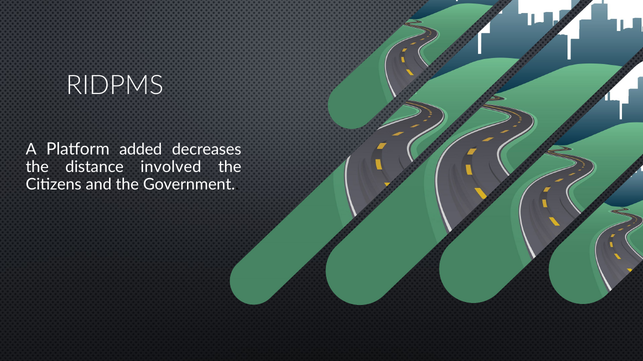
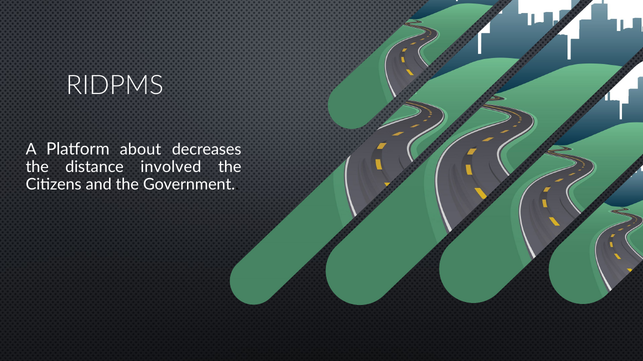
added: added -> about (141, 150)
